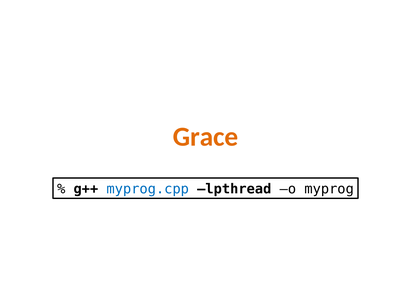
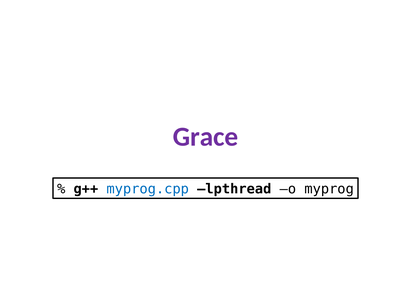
Grace colour: orange -> purple (206, 137)
